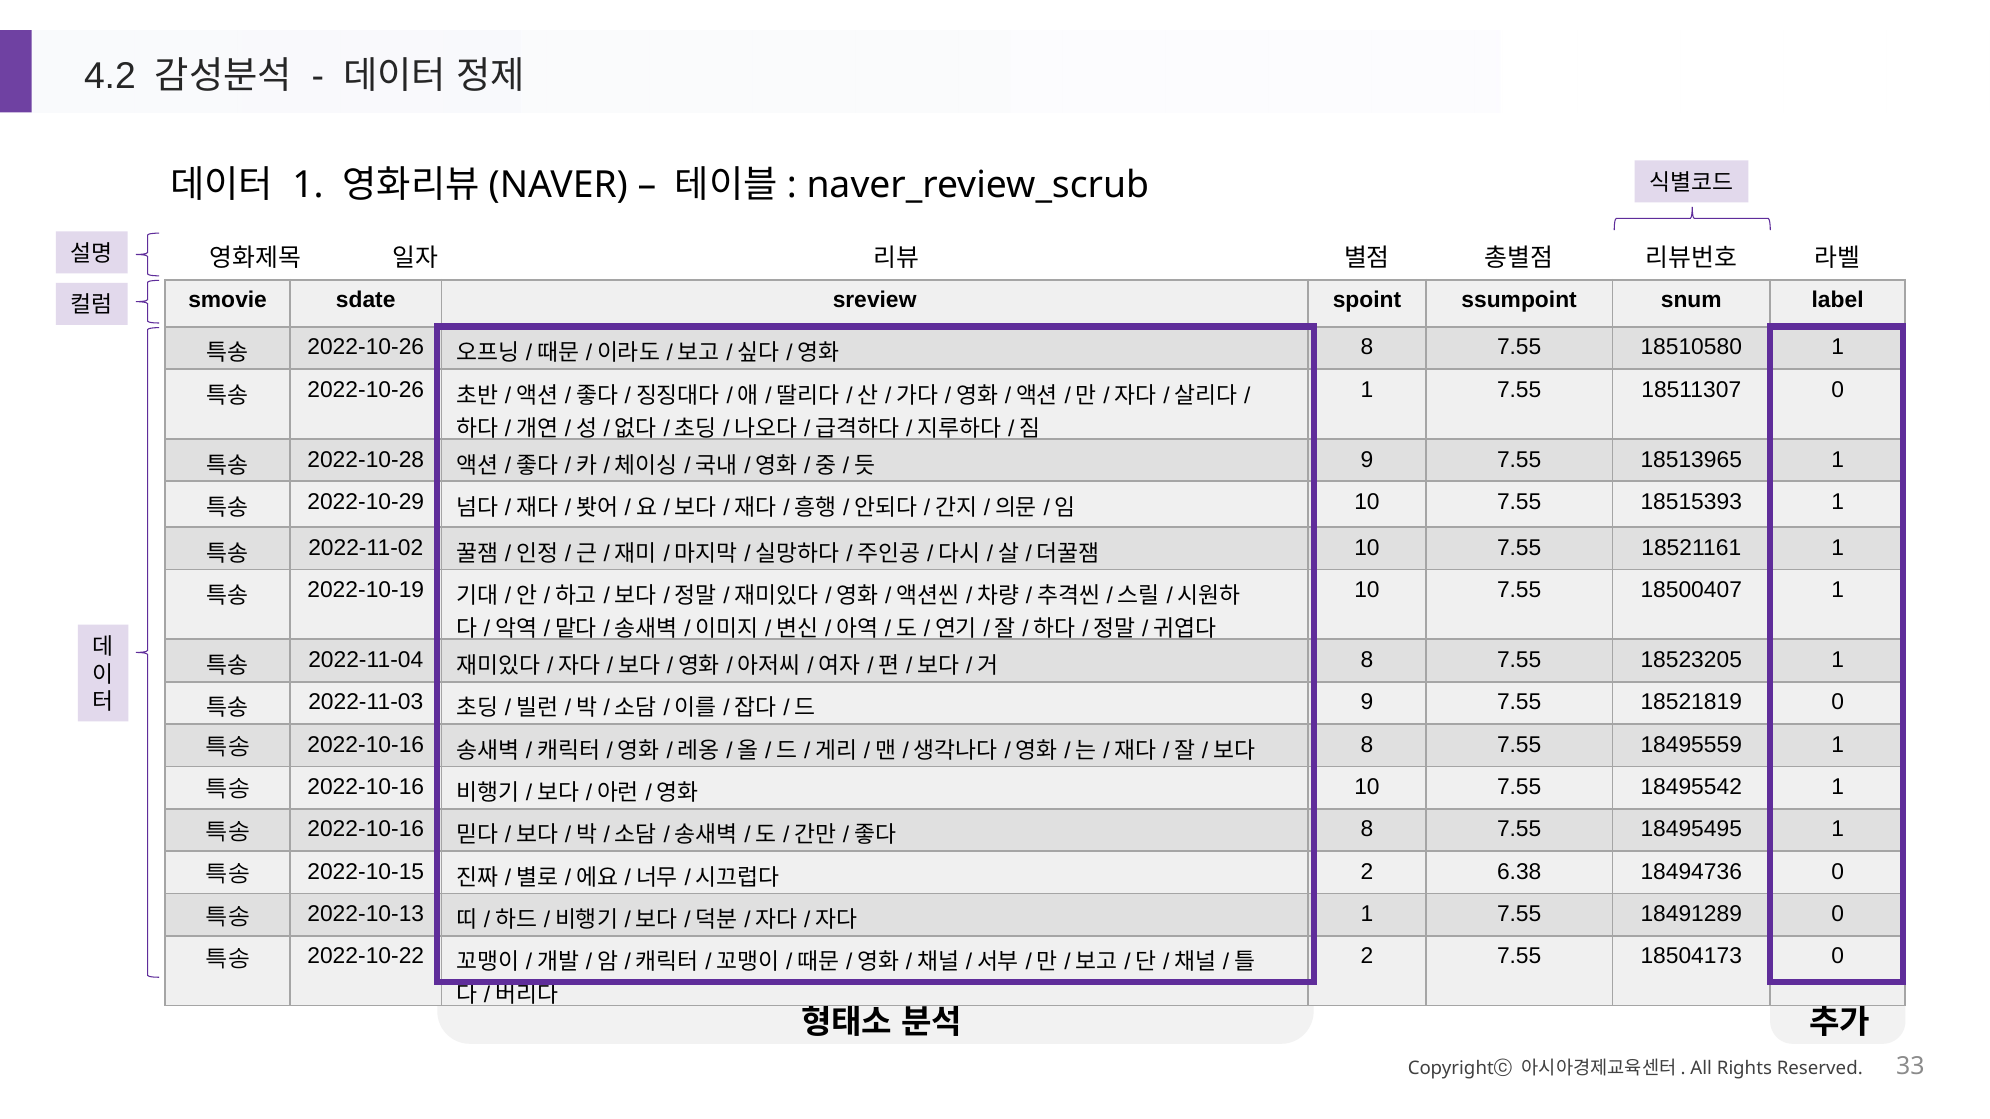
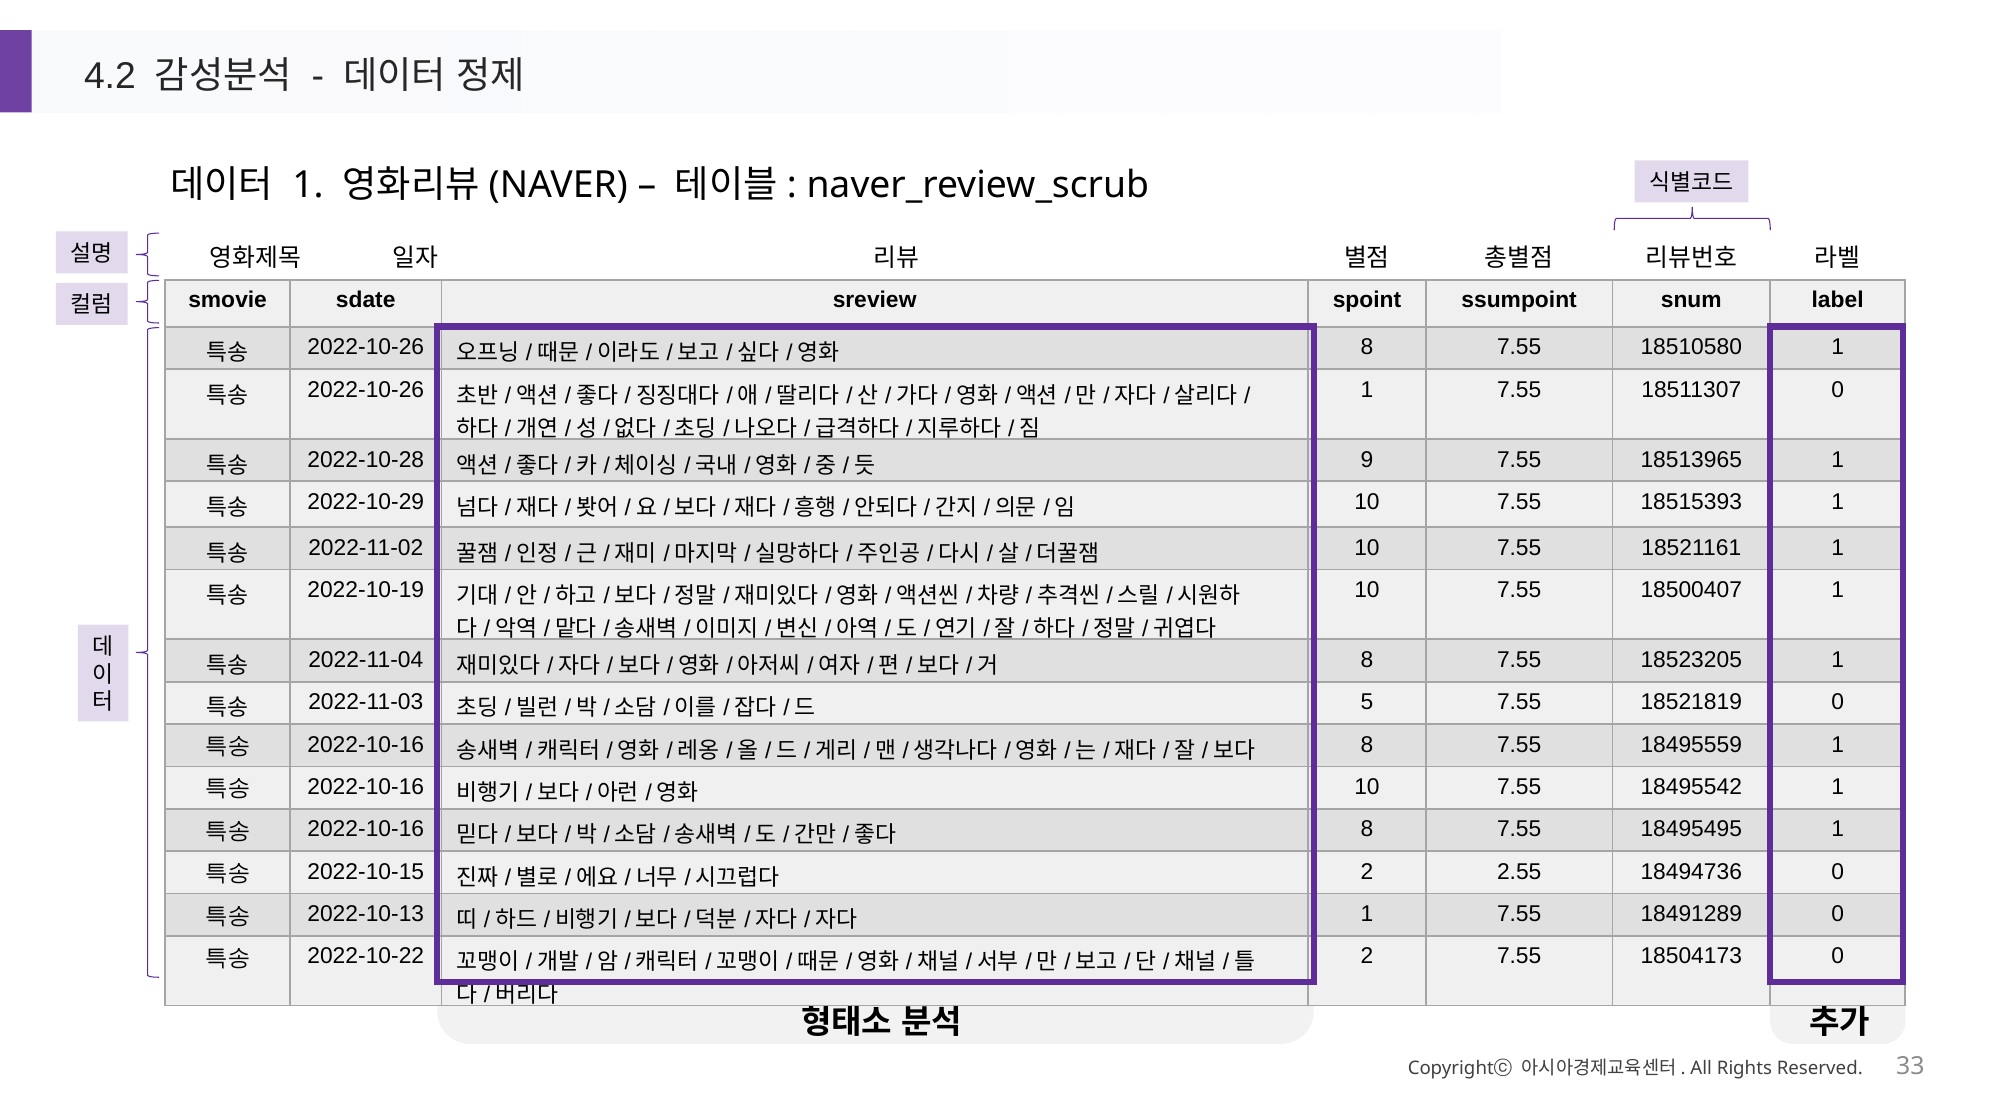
9: 9 -> 5 (1367, 702)
6.38: 6.38 -> 2.55 (1519, 872)
